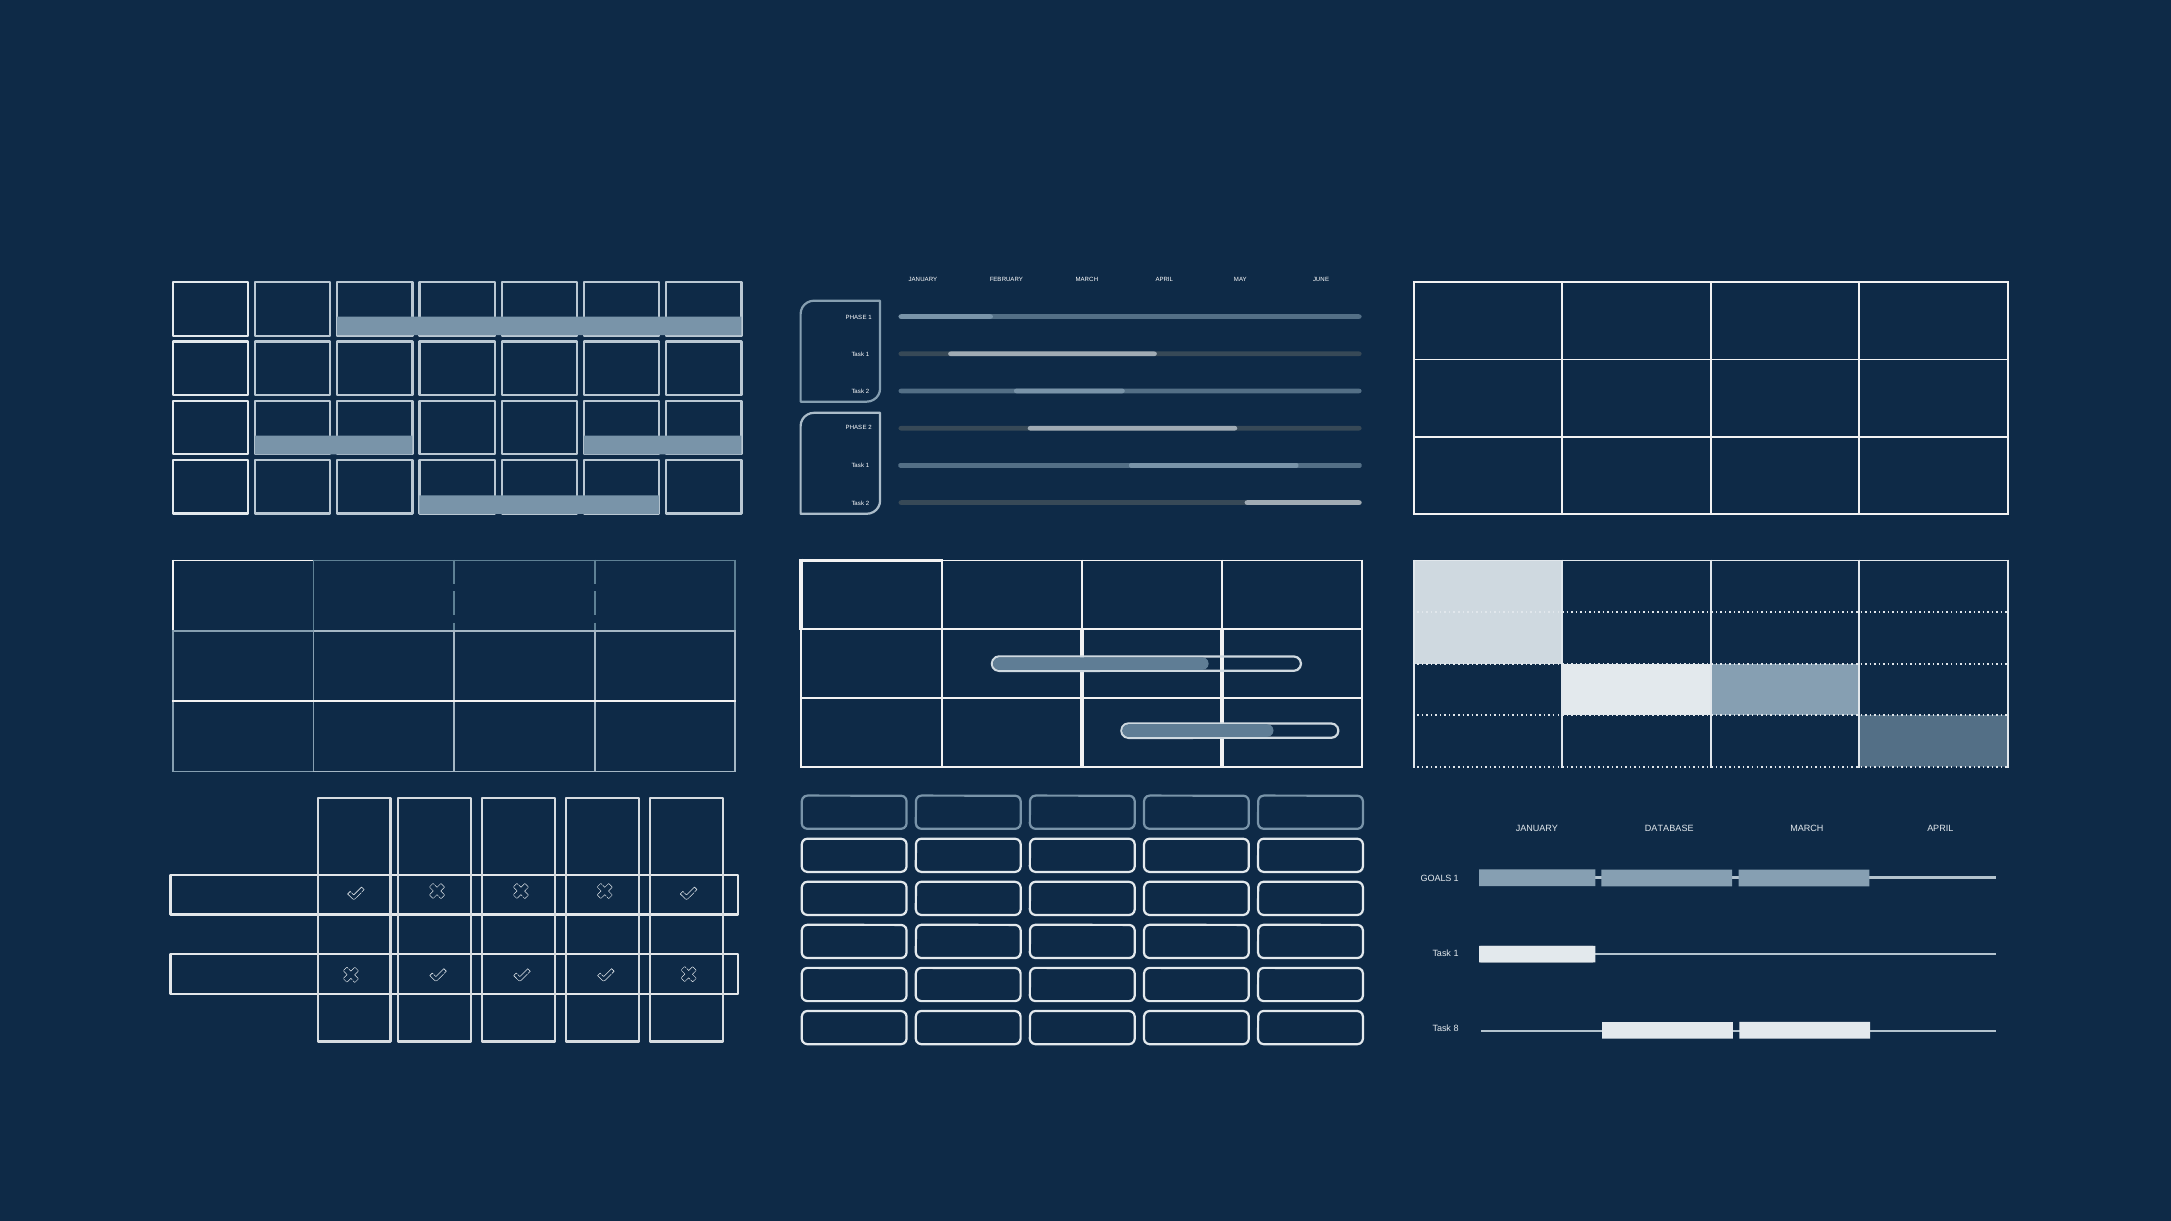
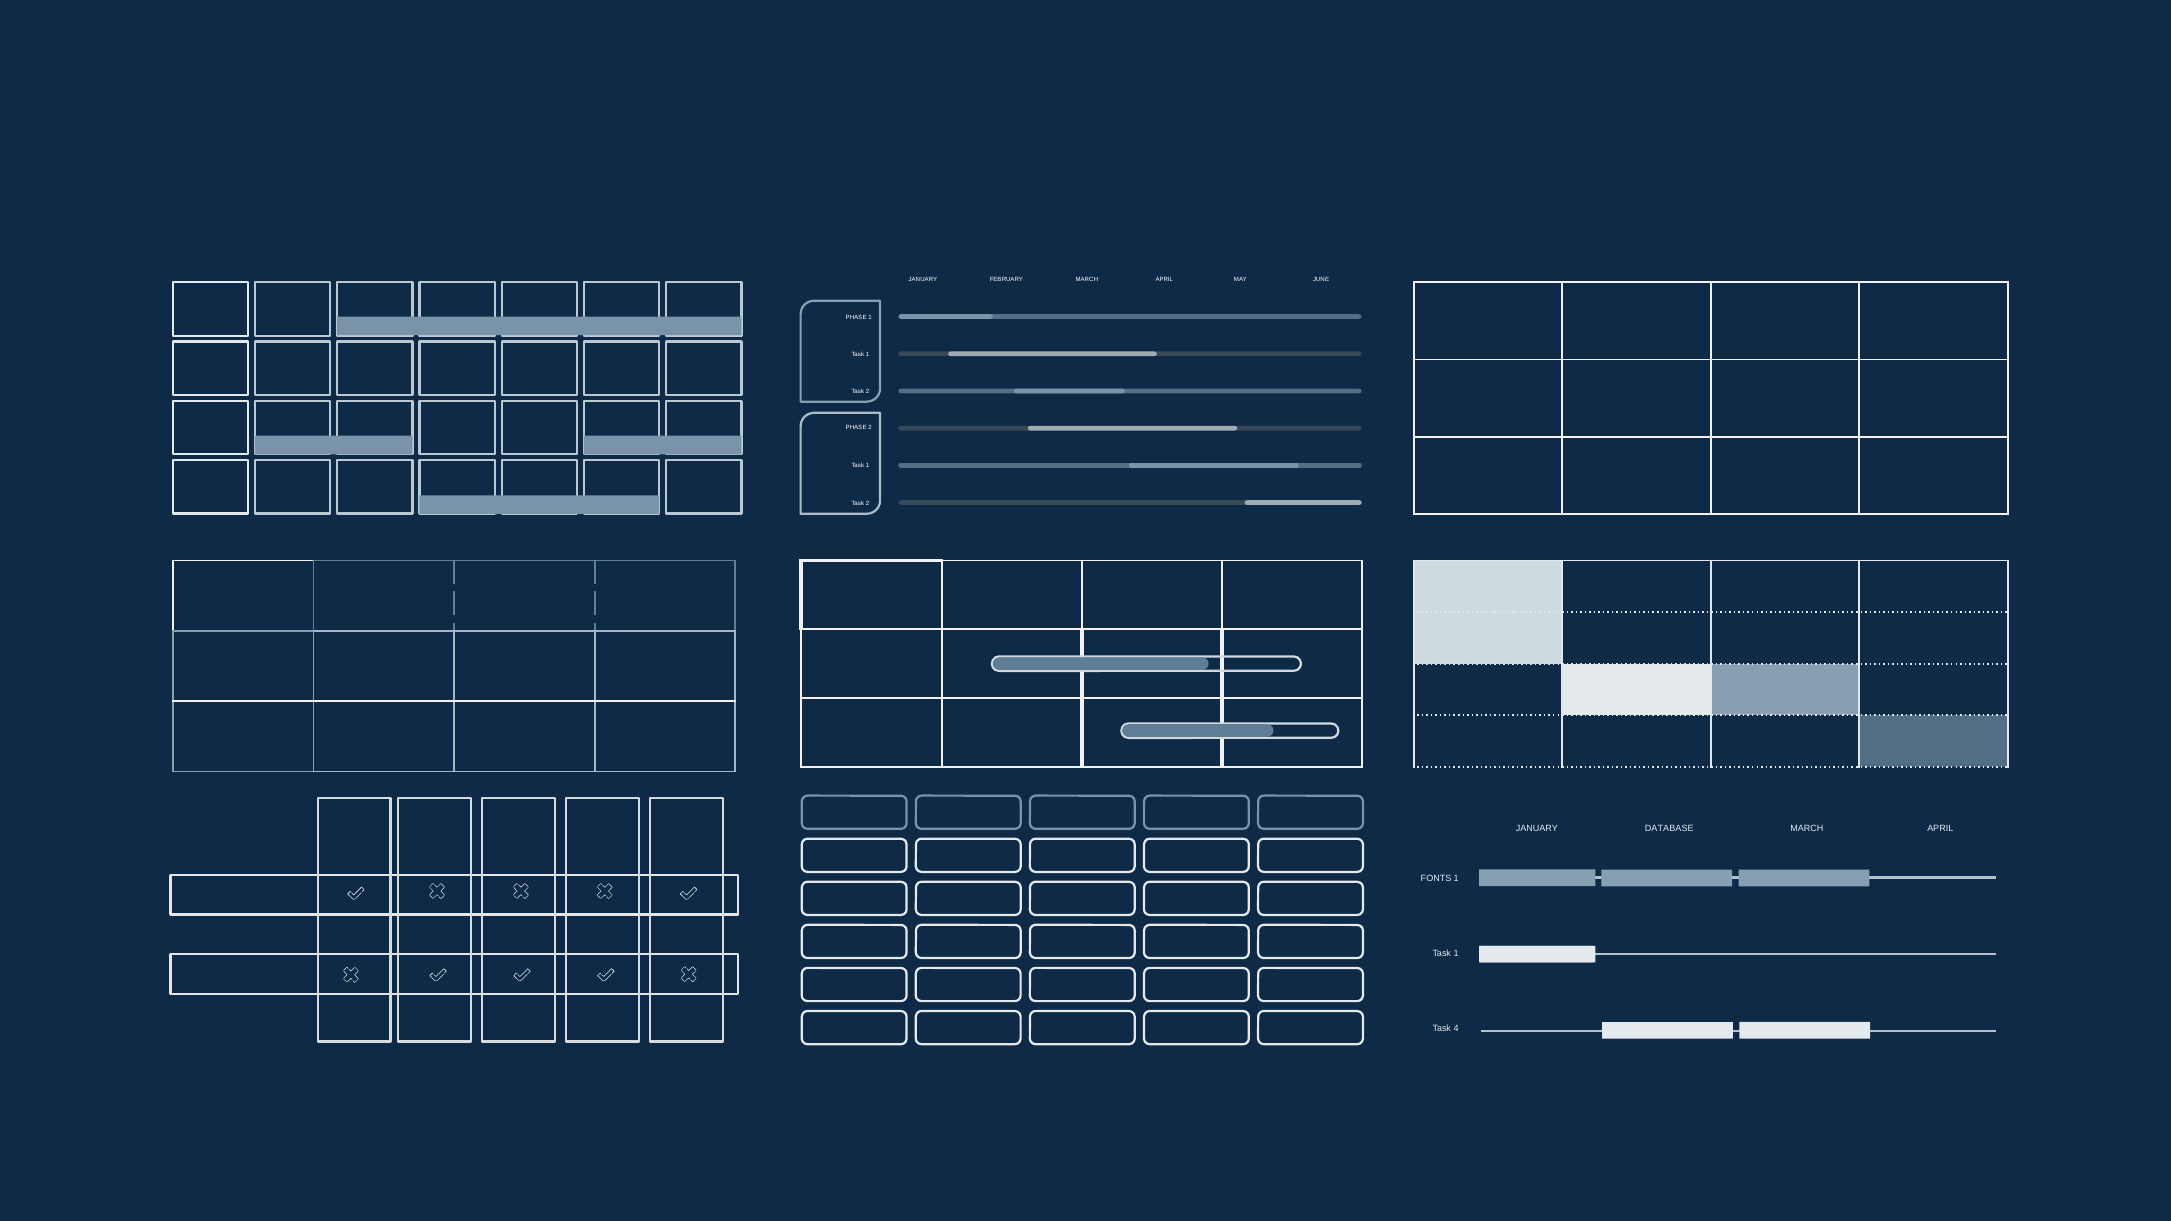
GOALS: GOALS -> FONTS (1436, 878)
8: 8 -> 4 (1456, 1028)
